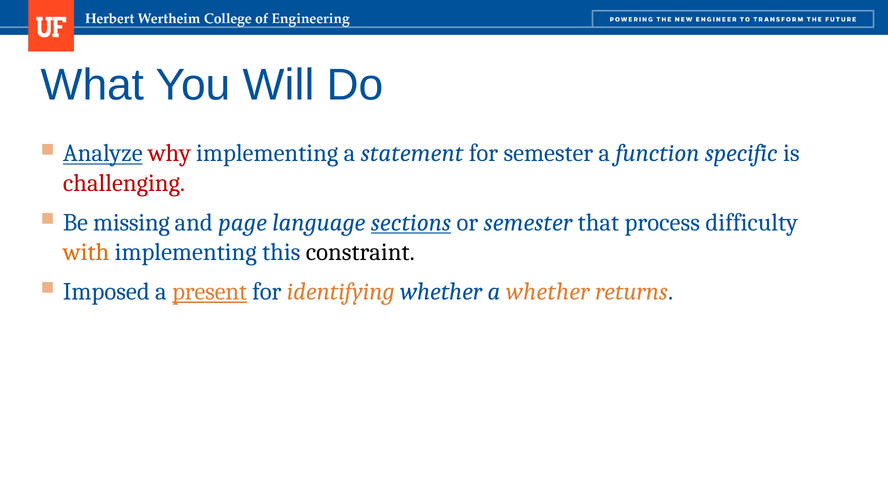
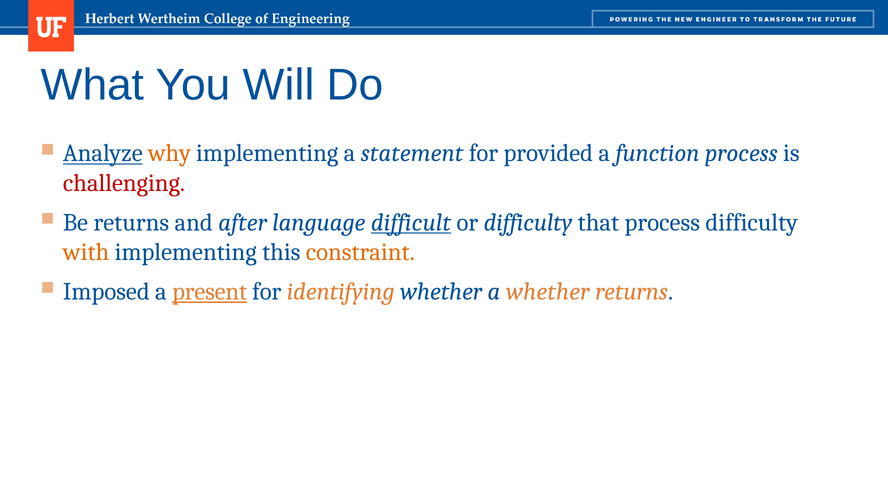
why colour: red -> orange (169, 153)
for semester: semester -> provided (548, 153)
function specific: specific -> process (741, 153)
Be missing: missing -> returns (131, 222)
page: page -> after (243, 222)
sections: sections -> difficult (411, 222)
or semester: semester -> difficulty (528, 222)
constraint colour: black -> orange (360, 252)
